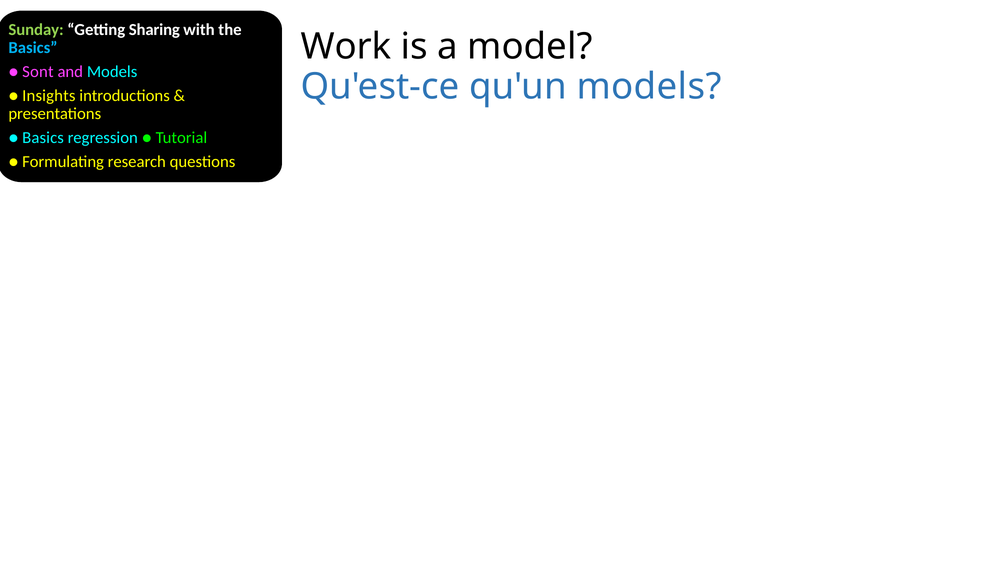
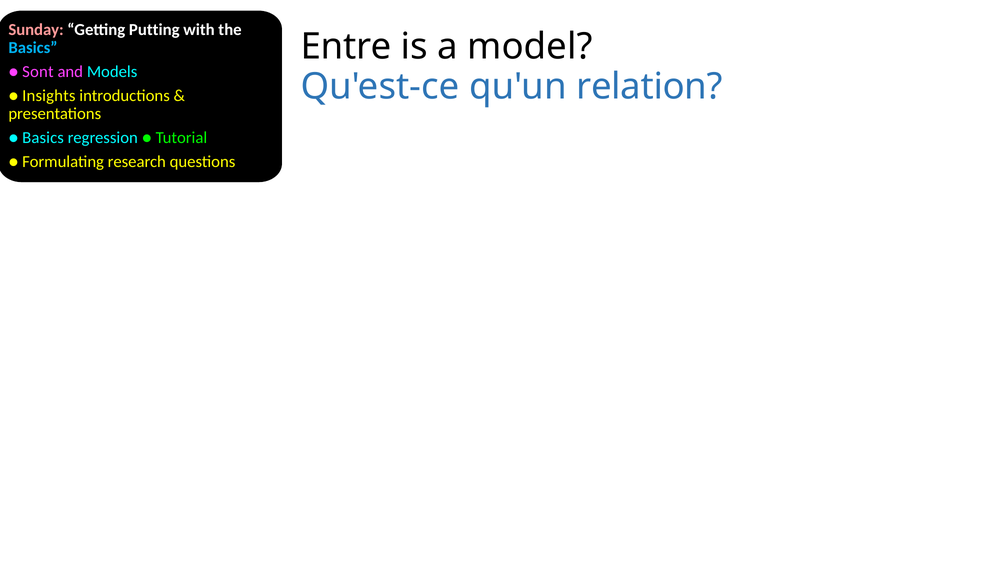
Sunday colour: light green -> pink (36, 30)
Sharing: Sharing -> Putting (154, 30)
Work: Work -> Entre (346, 47)
qu'un models: models -> relation (649, 86)
